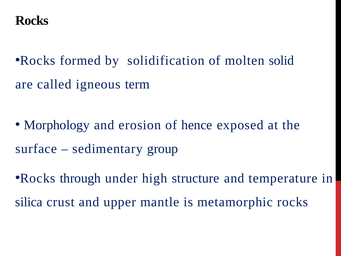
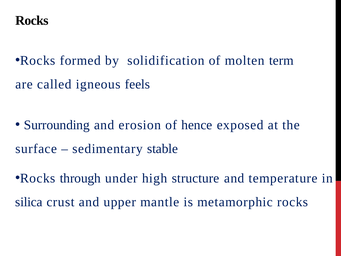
solid: solid -> term (281, 60)
term: term -> feels (137, 84)
Morphology: Morphology -> Surrounding (57, 125)
group: group -> stable (163, 149)
